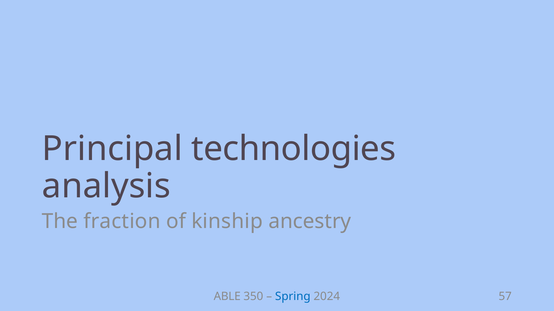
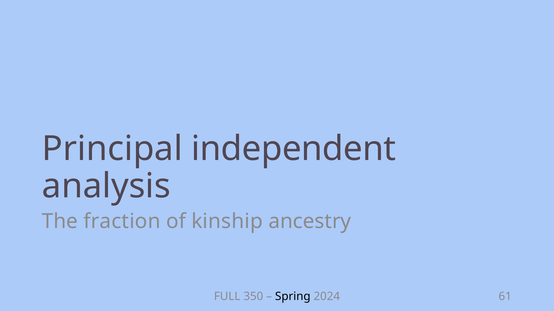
technologies: technologies -> independent (294, 149)
ABLE: ABLE -> FULL (227, 297)
Spring colour: blue -> black (293, 297)
57: 57 -> 61 (505, 297)
